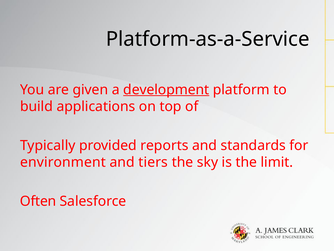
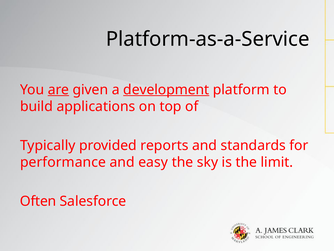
are underline: none -> present (58, 89)
environment: environment -> performance (63, 162)
tiers: tiers -> easy (153, 162)
